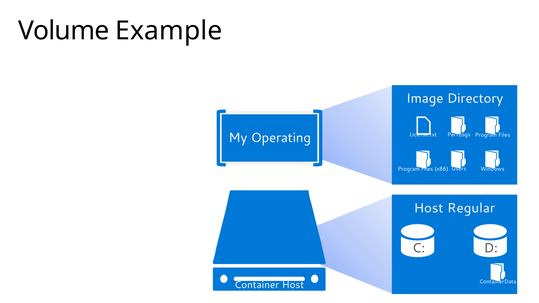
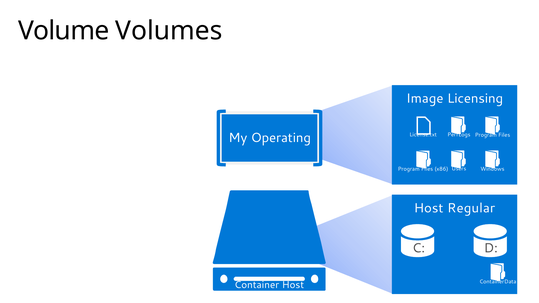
Example: Example -> Volumes (169, 31)
Directory: Directory -> Licensing (475, 99)
